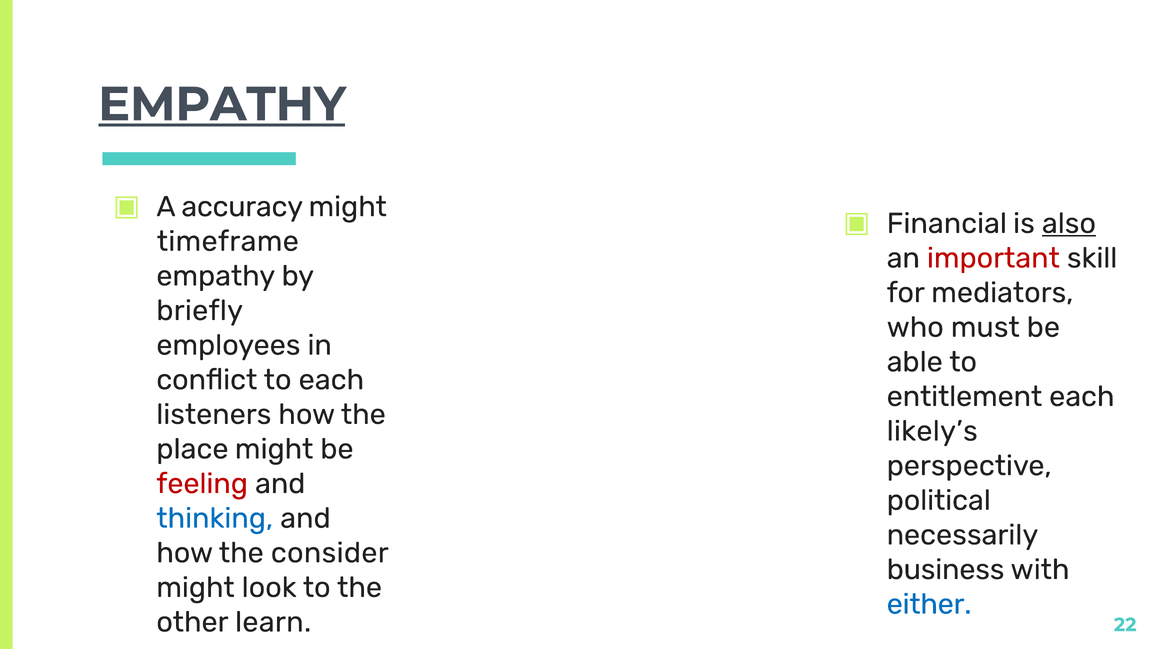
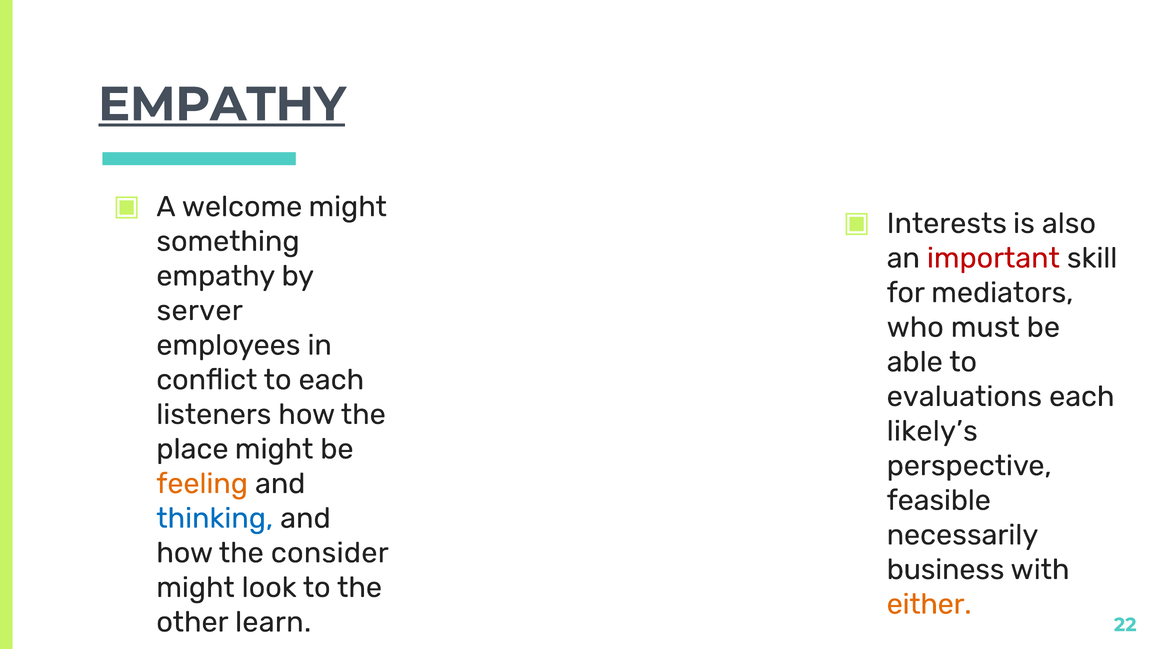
accuracy: accuracy -> welcome (242, 207)
Financial: Financial -> Interests (947, 223)
also underline: present -> none (1069, 223)
timeframe: timeframe -> something (228, 241)
briefly: briefly -> server (200, 310)
entitlement: entitlement -> evaluations (964, 396)
feeling colour: red -> orange (202, 483)
political: political -> feasible (939, 500)
either colour: blue -> orange (929, 604)
